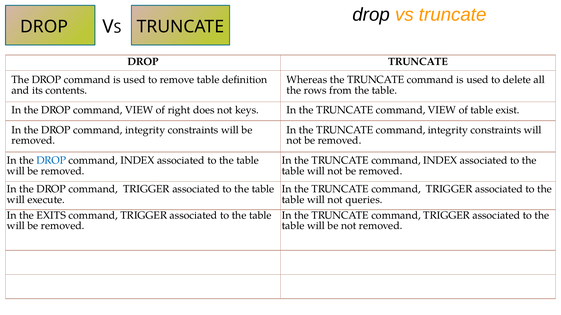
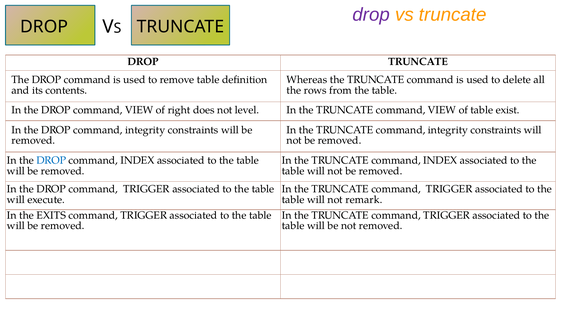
drop colour: black -> purple (371, 15)
keys: keys -> level (247, 110)
queries: queries -> remark (364, 200)
